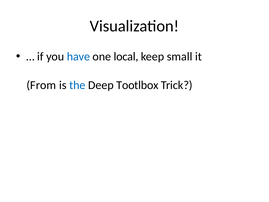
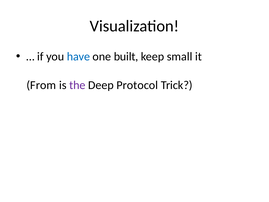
local: local -> built (126, 56)
the colour: blue -> purple (77, 85)
Tootlbox: Tootlbox -> Protocol (137, 85)
